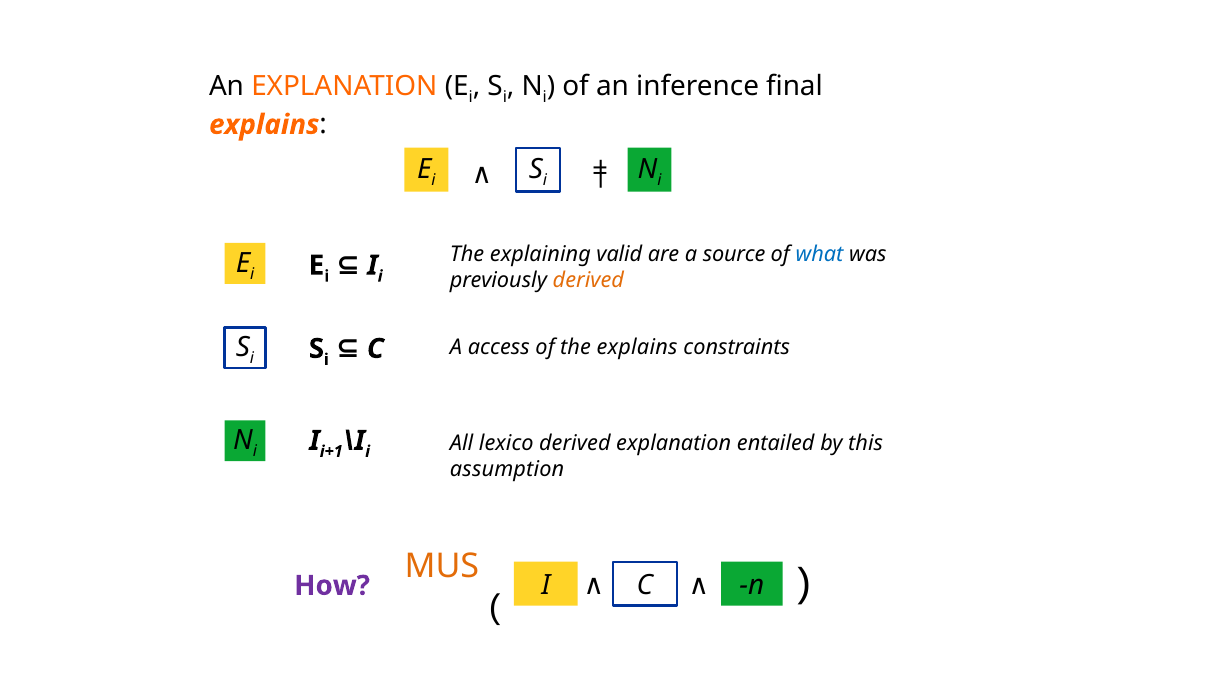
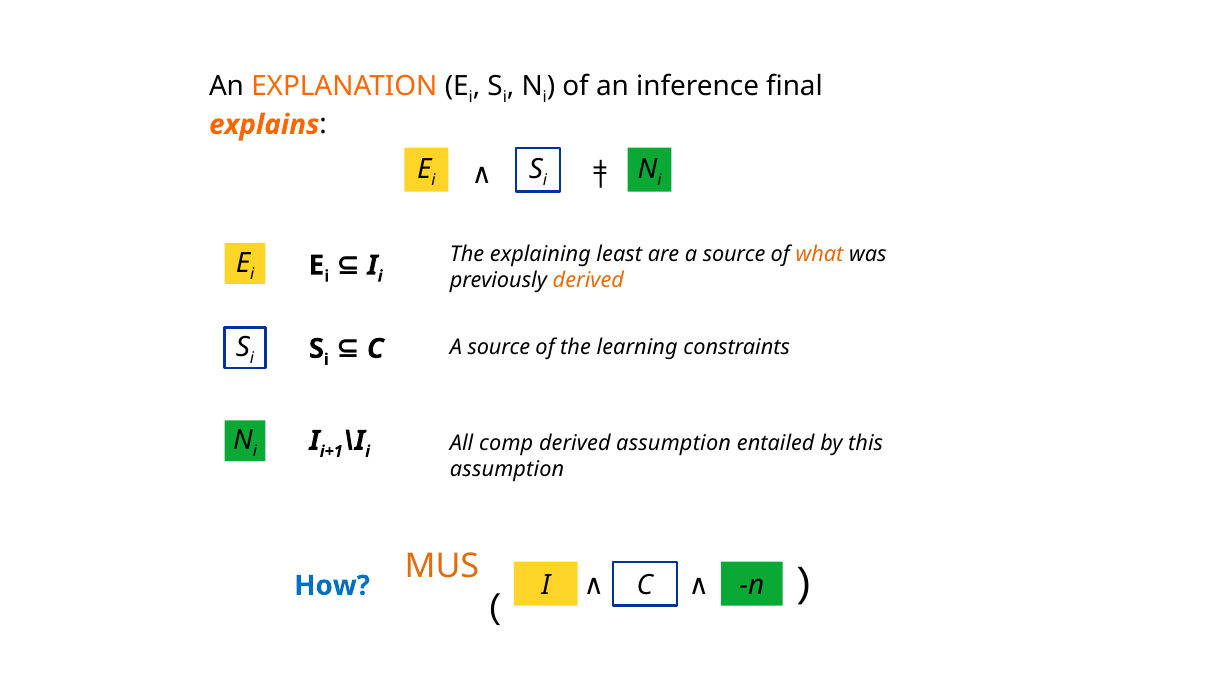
valid: valid -> least (619, 255)
what colour: blue -> orange (819, 255)
C A access: access -> source (499, 347)
the explains: explains -> learning (637, 347)
lexico: lexico -> comp (506, 443)
derived explanation: explanation -> assumption (674, 443)
How colour: purple -> blue (332, 586)
